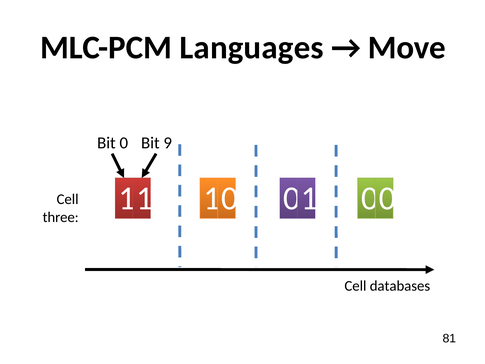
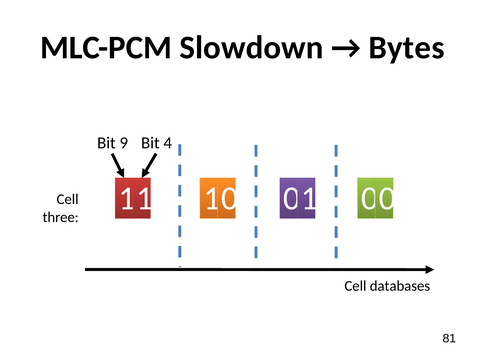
Languages: Languages -> Slowdown (252, 48)
Move: Move -> Bytes (407, 48)
0: 0 -> 9 (124, 143)
9: 9 -> 4 (168, 143)
